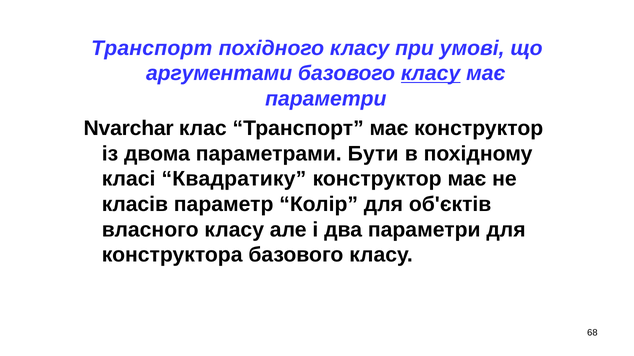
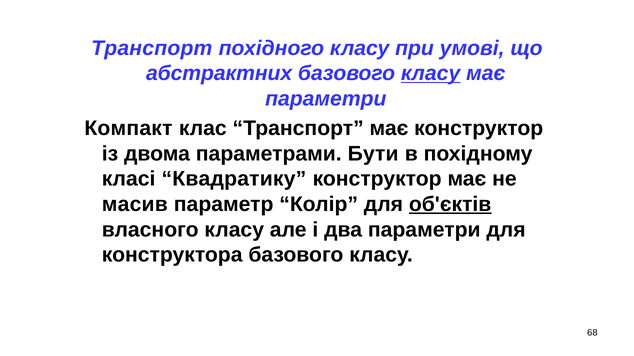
аргументами: аргументами -> абстрактних (219, 74)
Nvarchar: Nvarchar -> Компакт (128, 129)
класів: класів -> масив (135, 205)
об'єктів underline: none -> present (450, 205)
